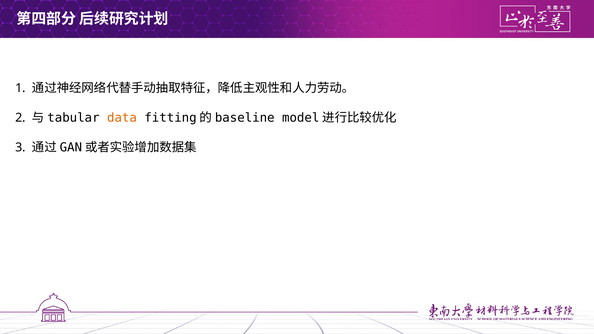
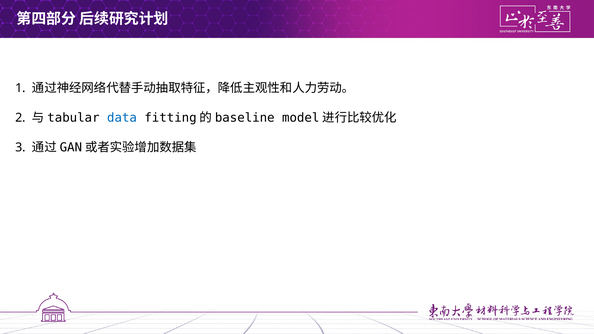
data colour: orange -> blue (122, 118)
